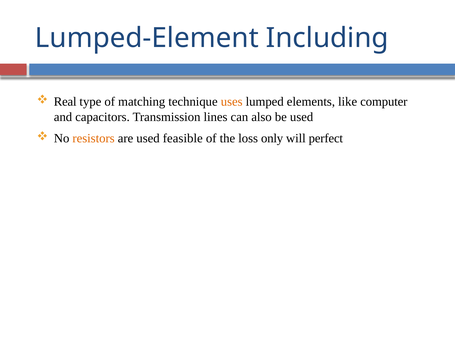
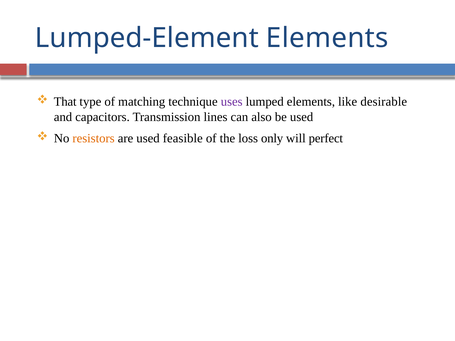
Lumped-Element Including: Including -> Elements (327, 38)
Real: Real -> That (65, 102)
uses colour: orange -> purple (232, 102)
computer: computer -> desirable (384, 102)
